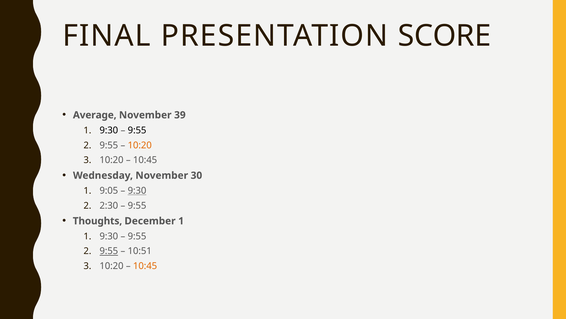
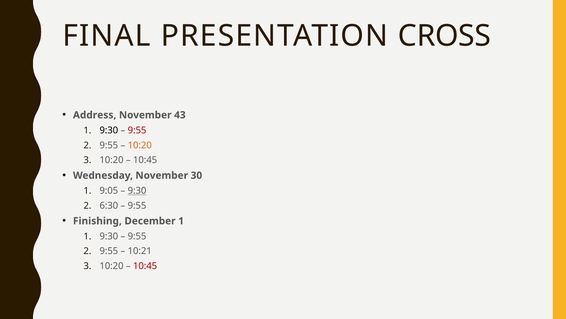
SCORE: SCORE -> CROSS (444, 36)
Average: Average -> Address (95, 115)
39: 39 -> 43 (180, 115)
9:55 colour: black -> red (137, 130)
2:30: 2:30 -> 6:30 (109, 205)
Thoughts: Thoughts -> Finishing (97, 221)
9:55 underline: present -> none (109, 251)
10:51: 10:51 -> 10:21 (140, 251)
10:45 colour: orange -> red (145, 266)
